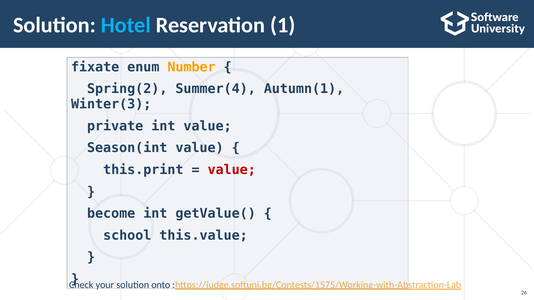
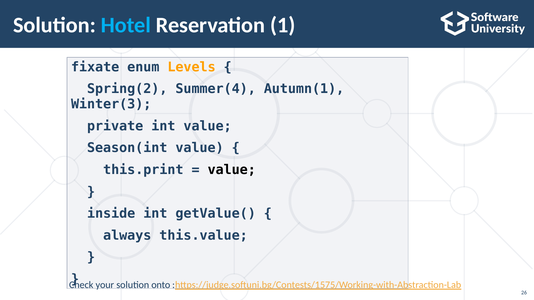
Number: Number -> Levels (192, 67)
value colour: red -> black (232, 170)
become: become -> inside (111, 214)
school: school -> always (127, 236)
